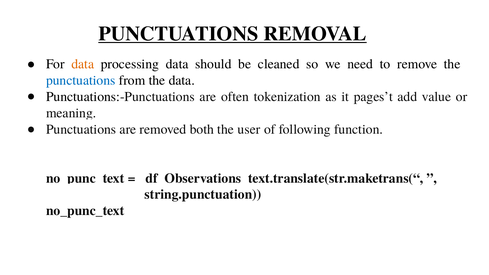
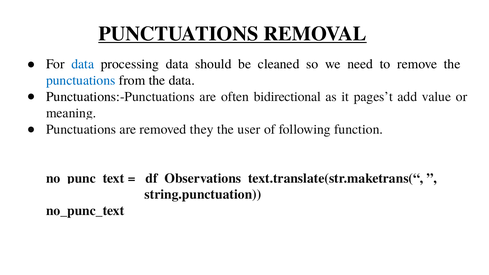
data colour: orange -> blue (83, 64)
tokenization: tokenization -> bidirectional (287, 97)
both: both -> they (202, 129)
